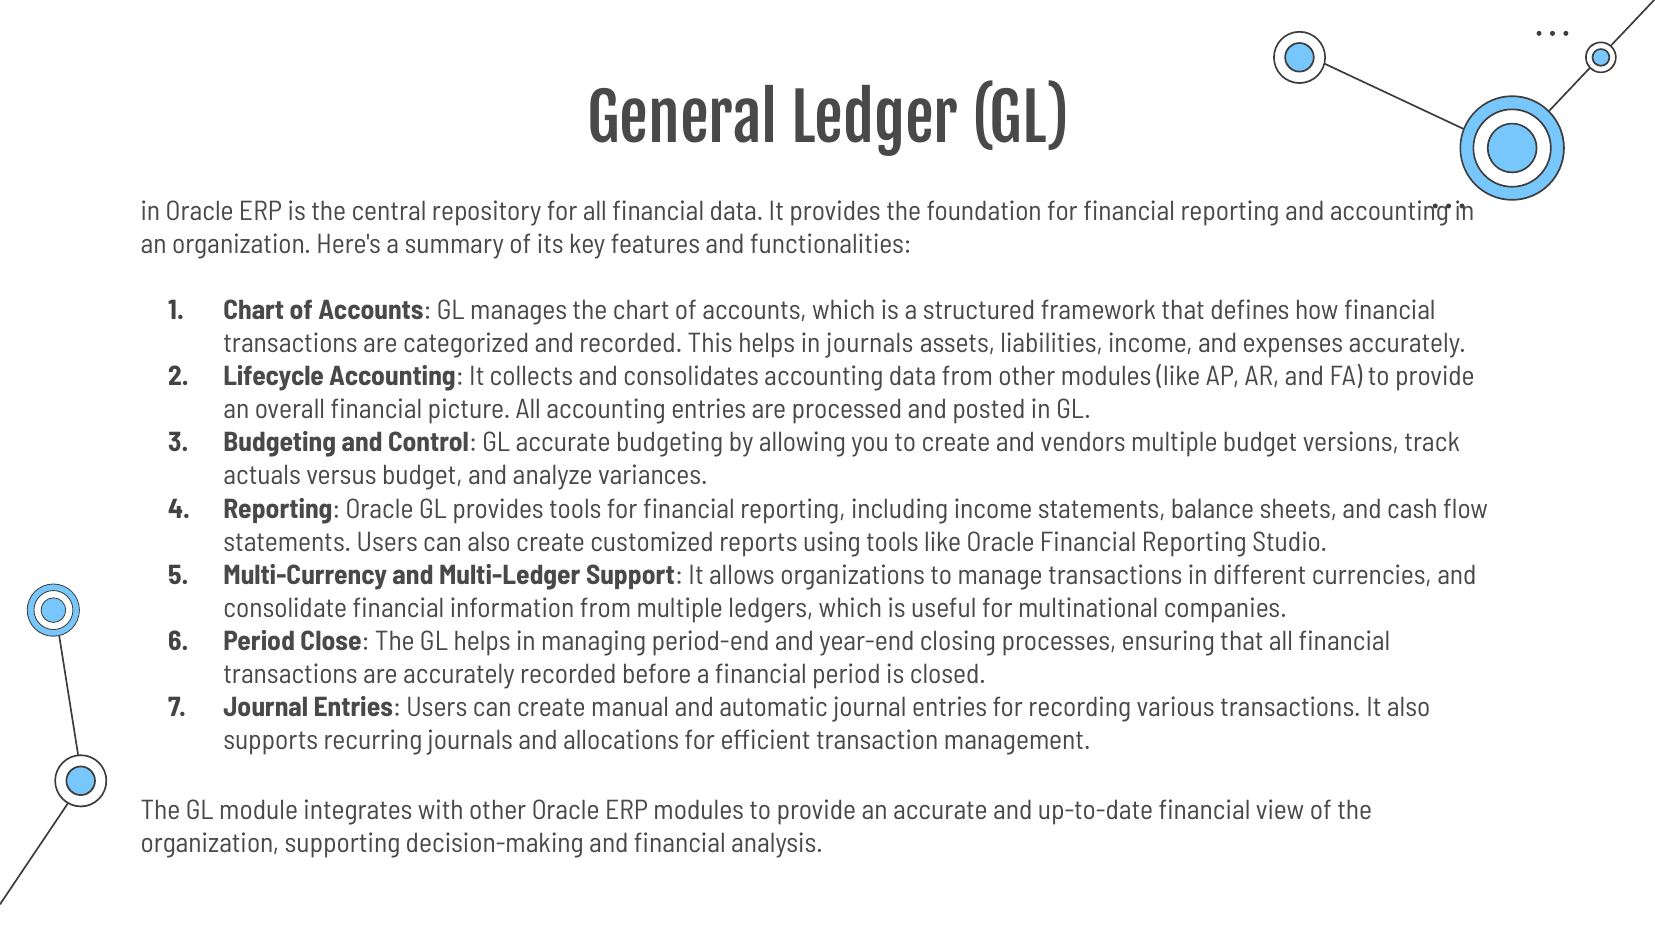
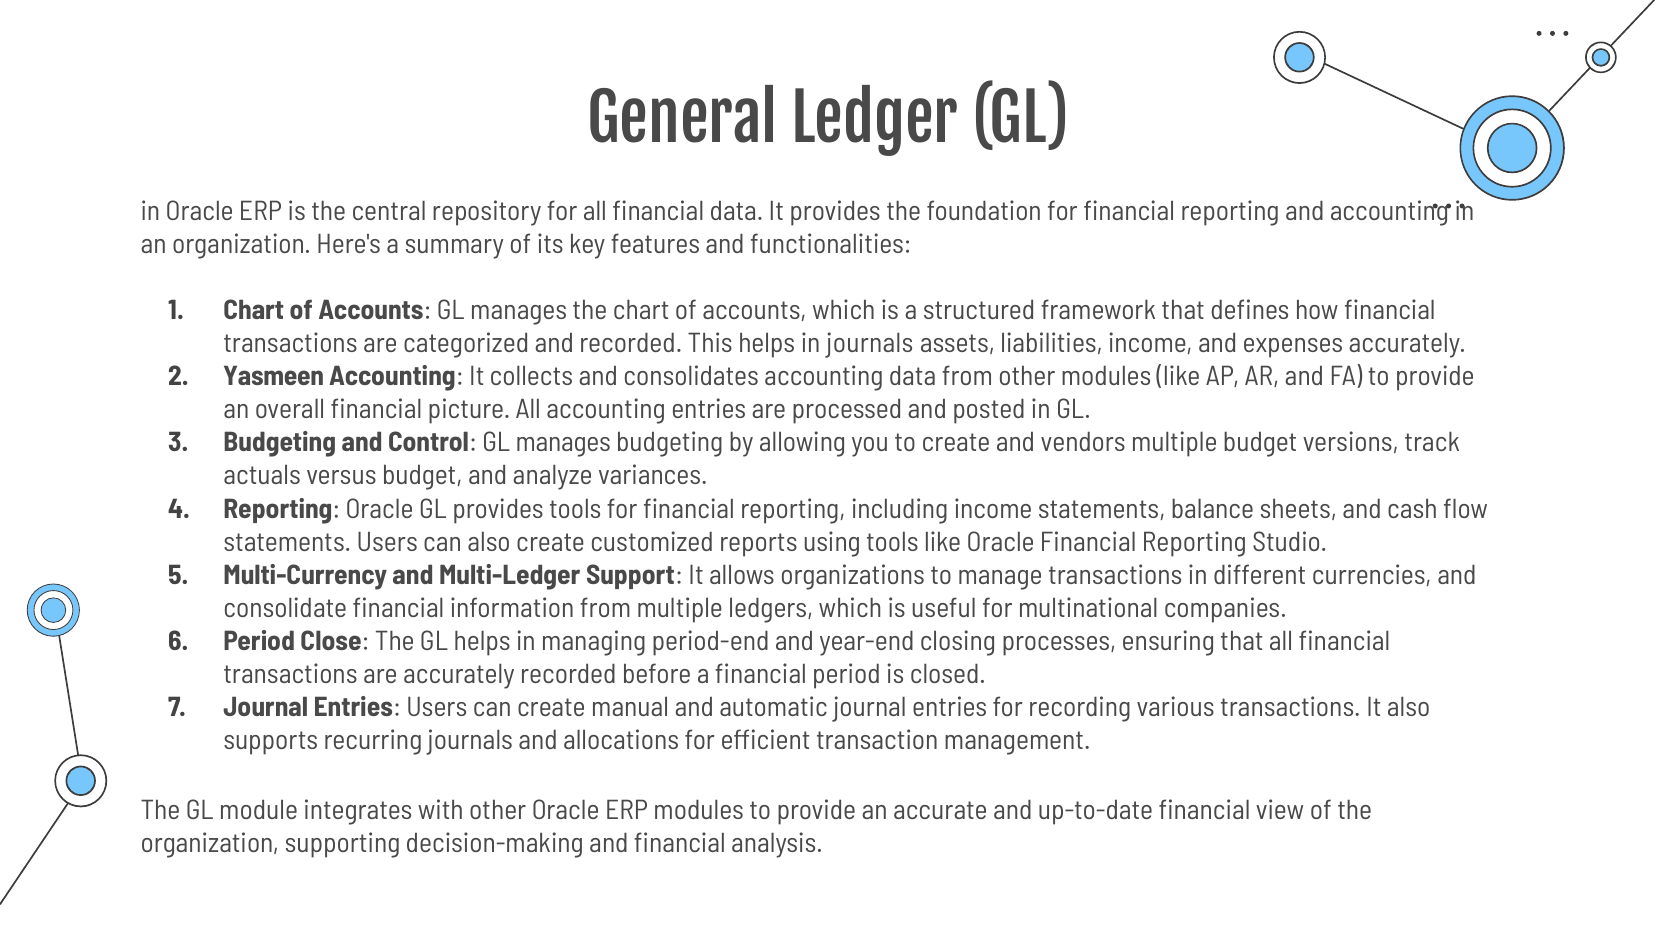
Lifecycle: Lifecycle -> Yasmeen (274, 377)
Control GL accurate: accurate -> manages (563, 443)
